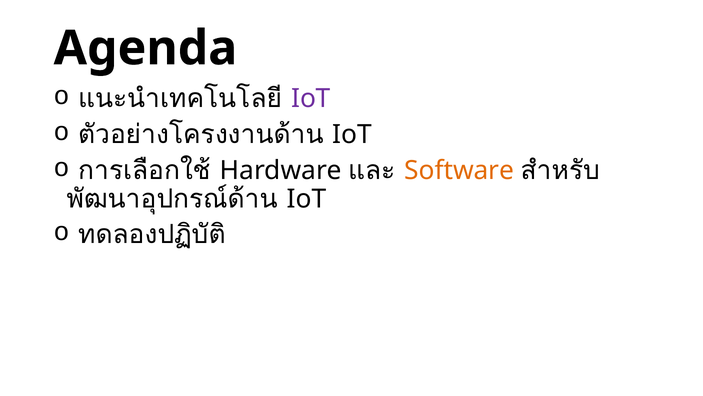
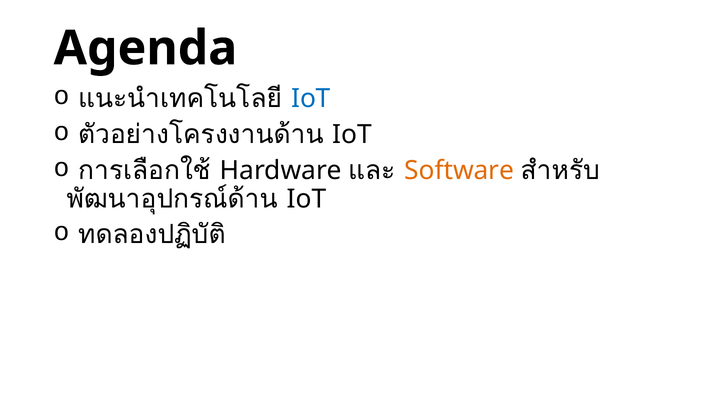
IoT colour: purple -> blue (311, 99)
